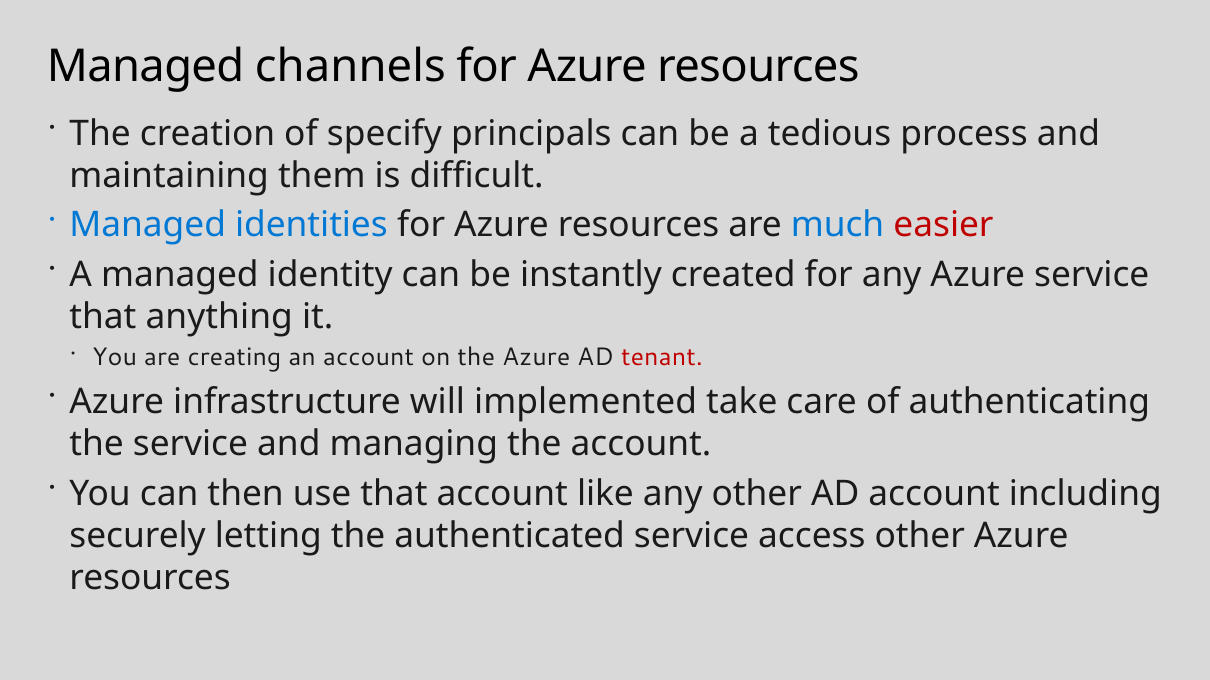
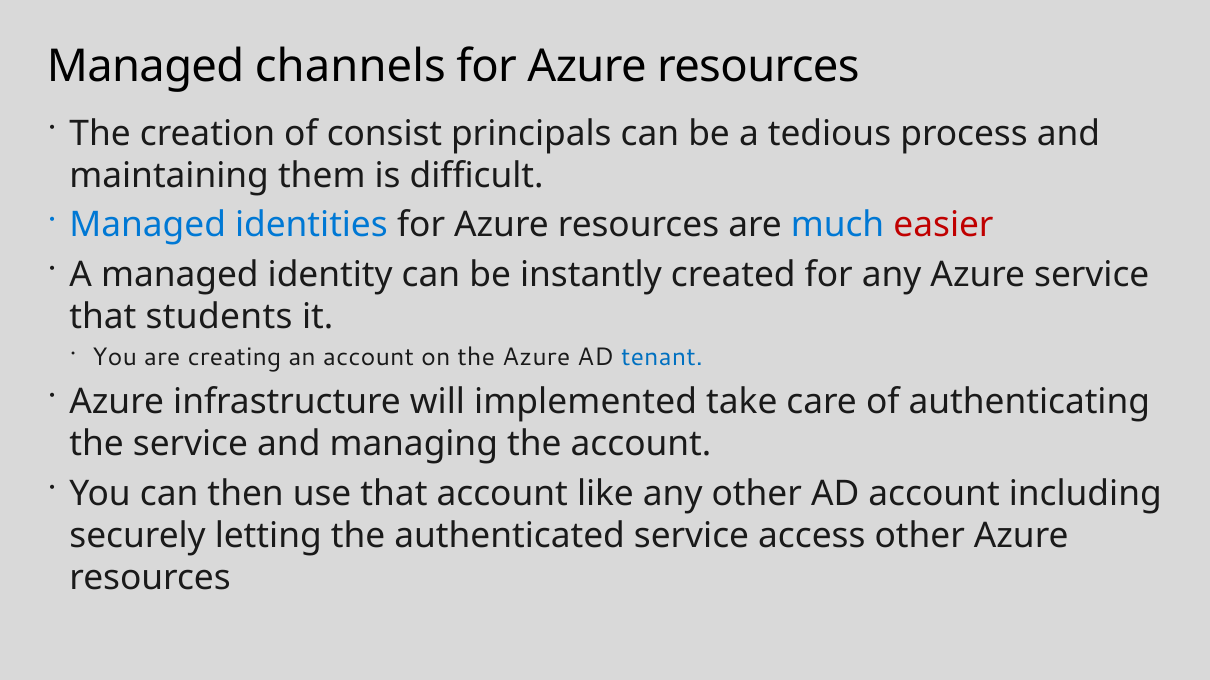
specify: specify -> consist (384, 134)
anything: anything -> students (219, 317)
tenant colour: red -> blue (662, 358)
